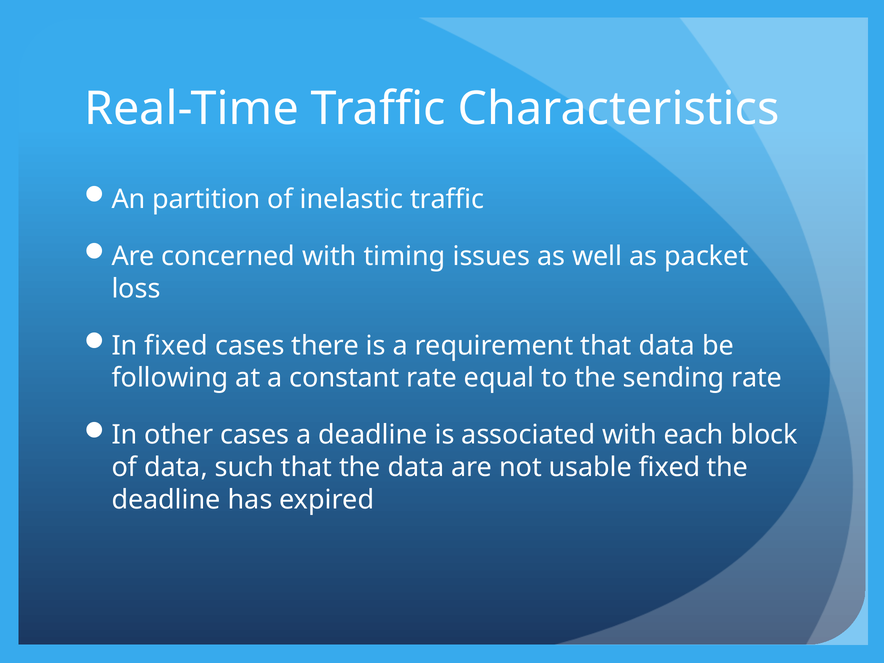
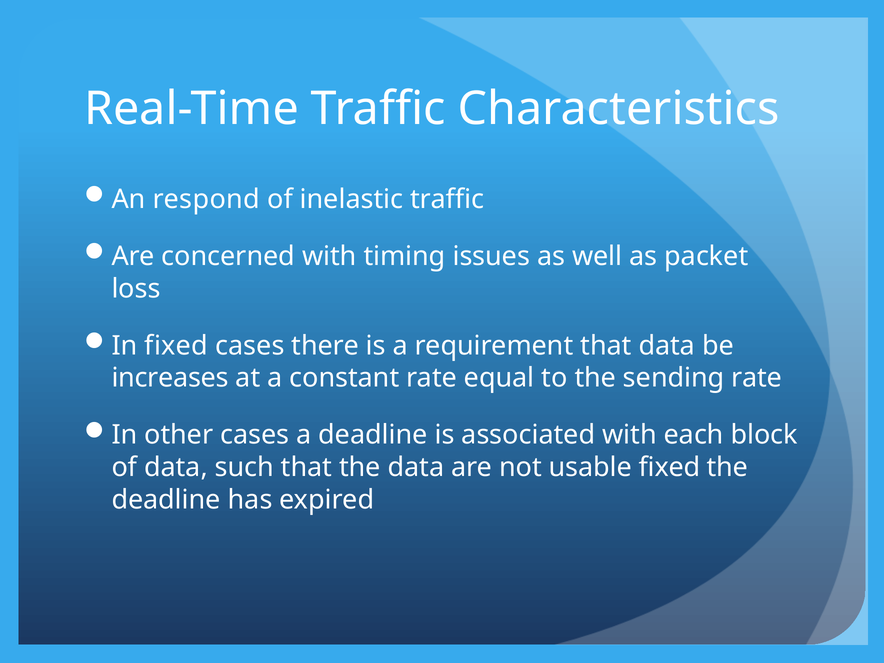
partition: partition -> respond (206, 199)
following: following -> increases (170, 378)
